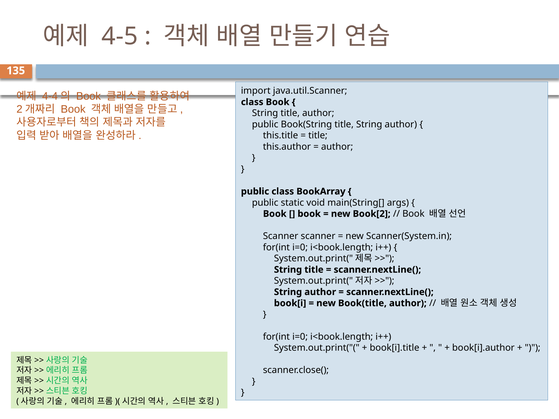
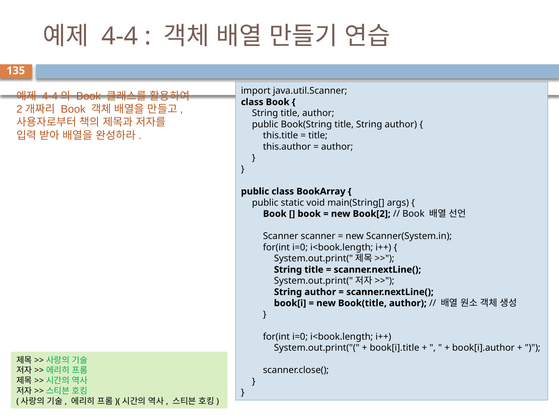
4-5: 4-5 -> 4-4 (120, 36)
